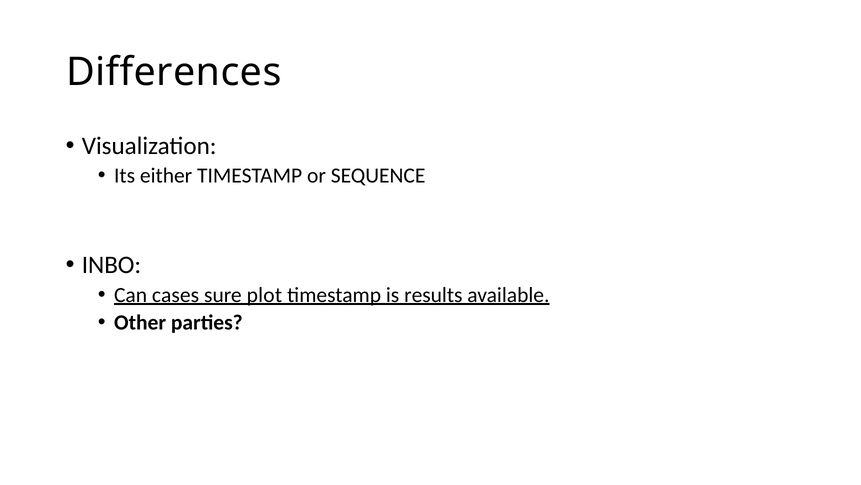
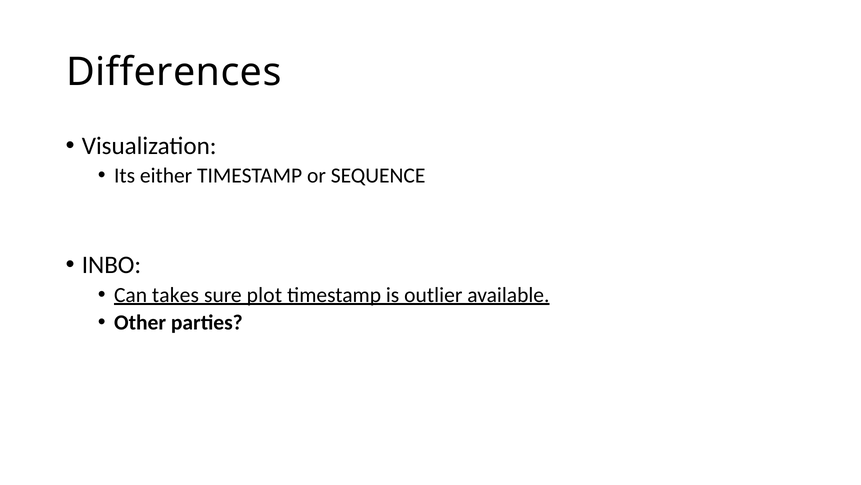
cases: cases -> takes (175, 294)
results: results -> outlier (433, 294)
